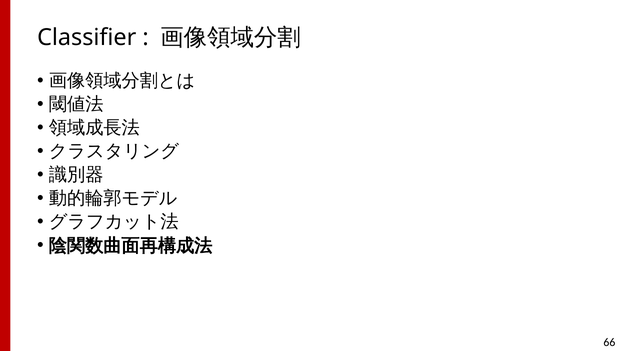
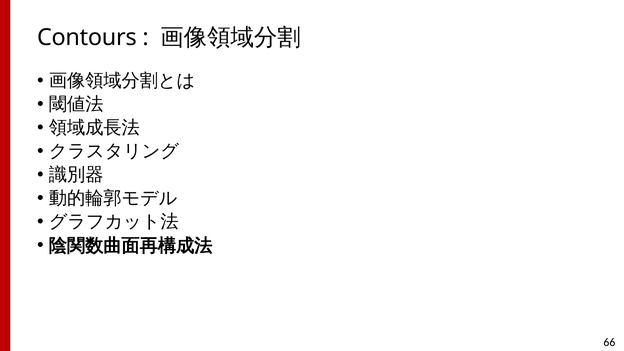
Classifier: Classifier -> Contours (87, 37)
